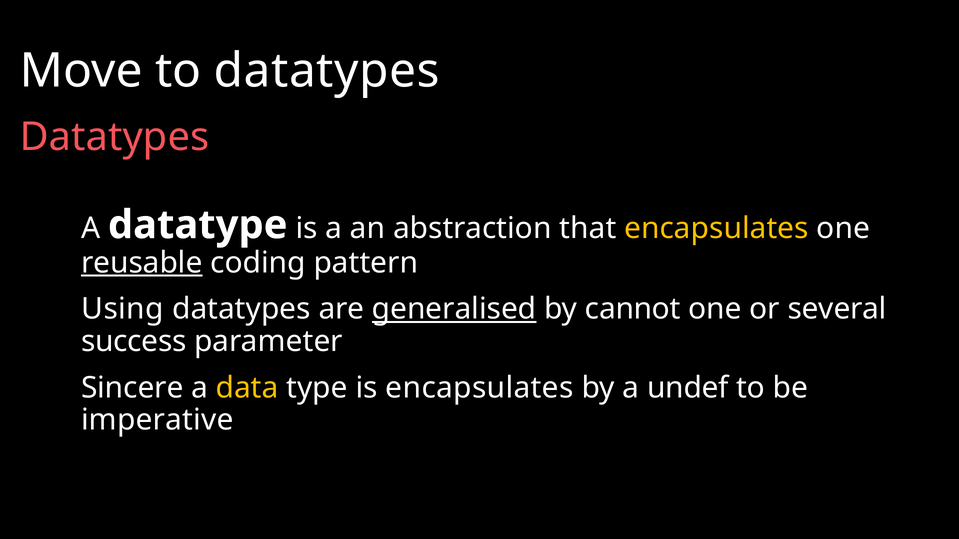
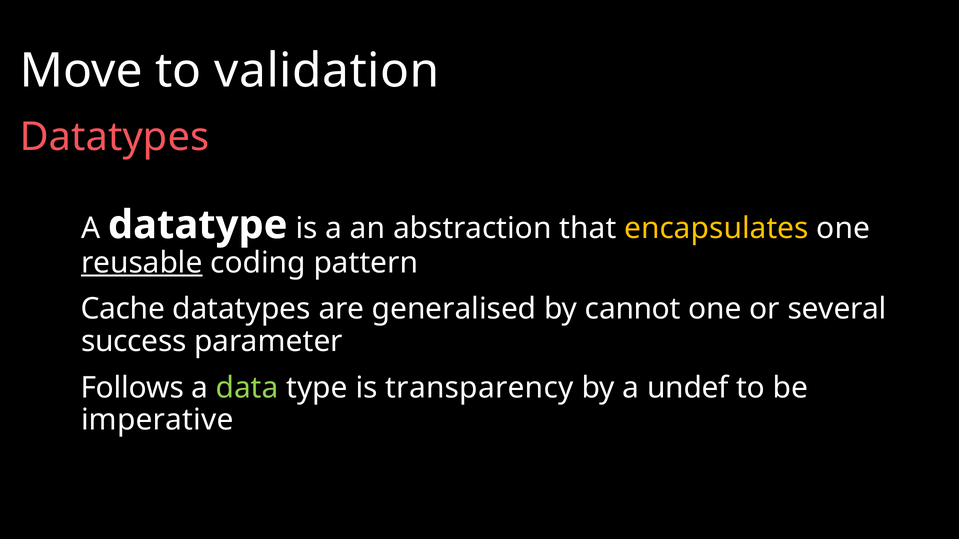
to datatypes: datatypes -> validation (327, 71)
Using: Using -> Cache (123, 309)
generalised underline: present -> none (454, 309)
Sincere: Sincere -> Follows (132, 388)
data colour: yellow -> light green (247, 388)
is encapsulates: encapsulates -> transparency (479, 388)
